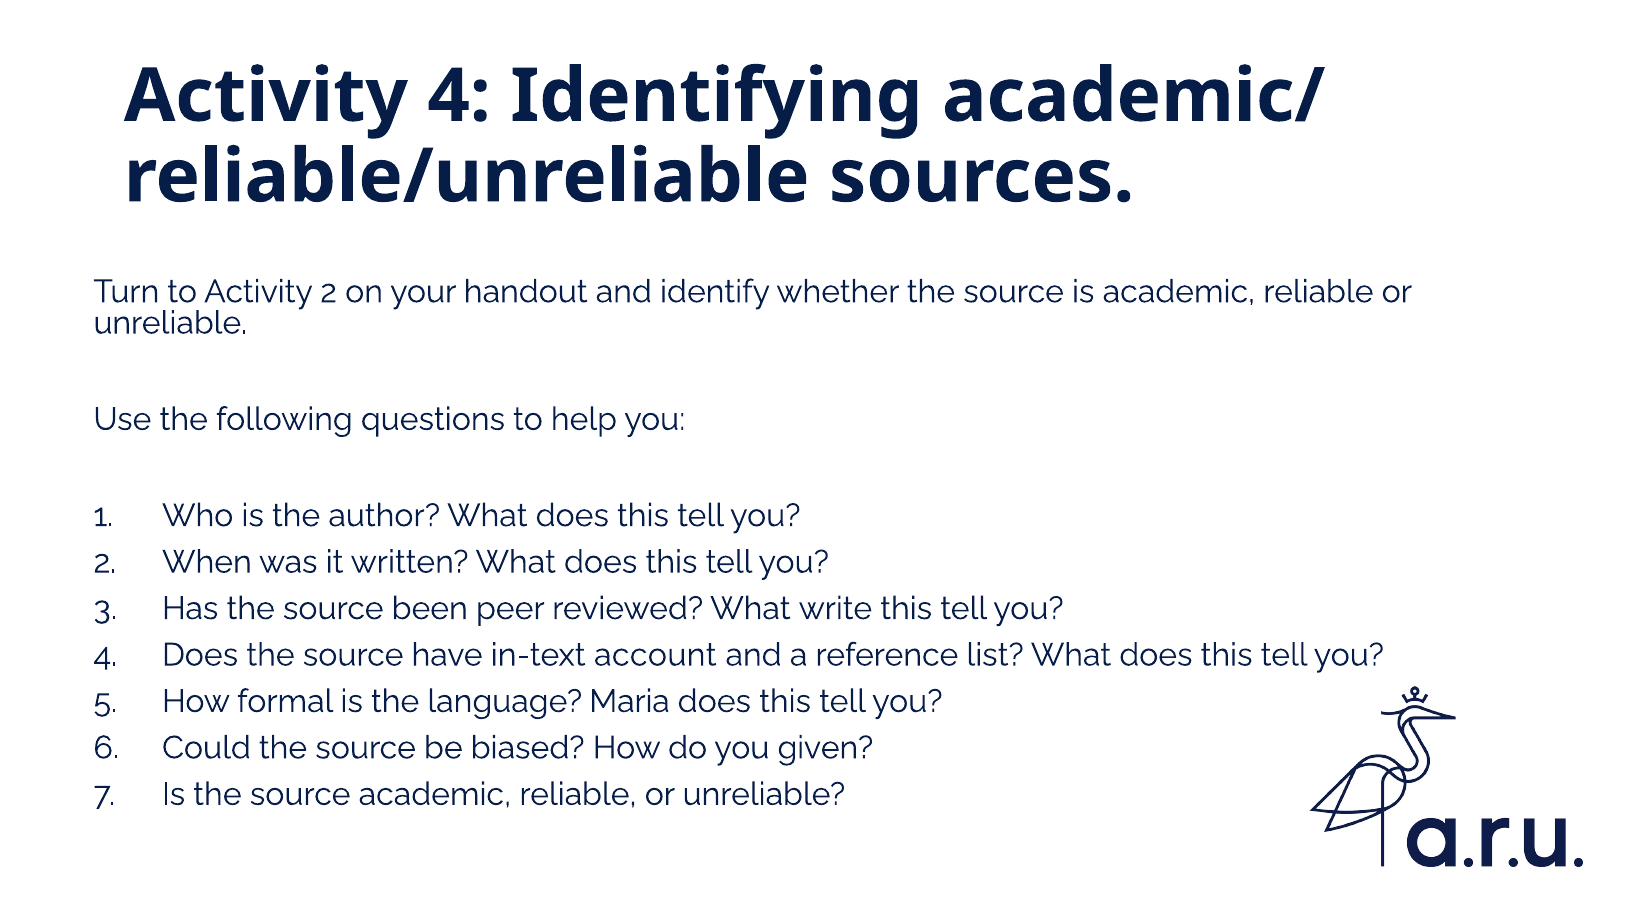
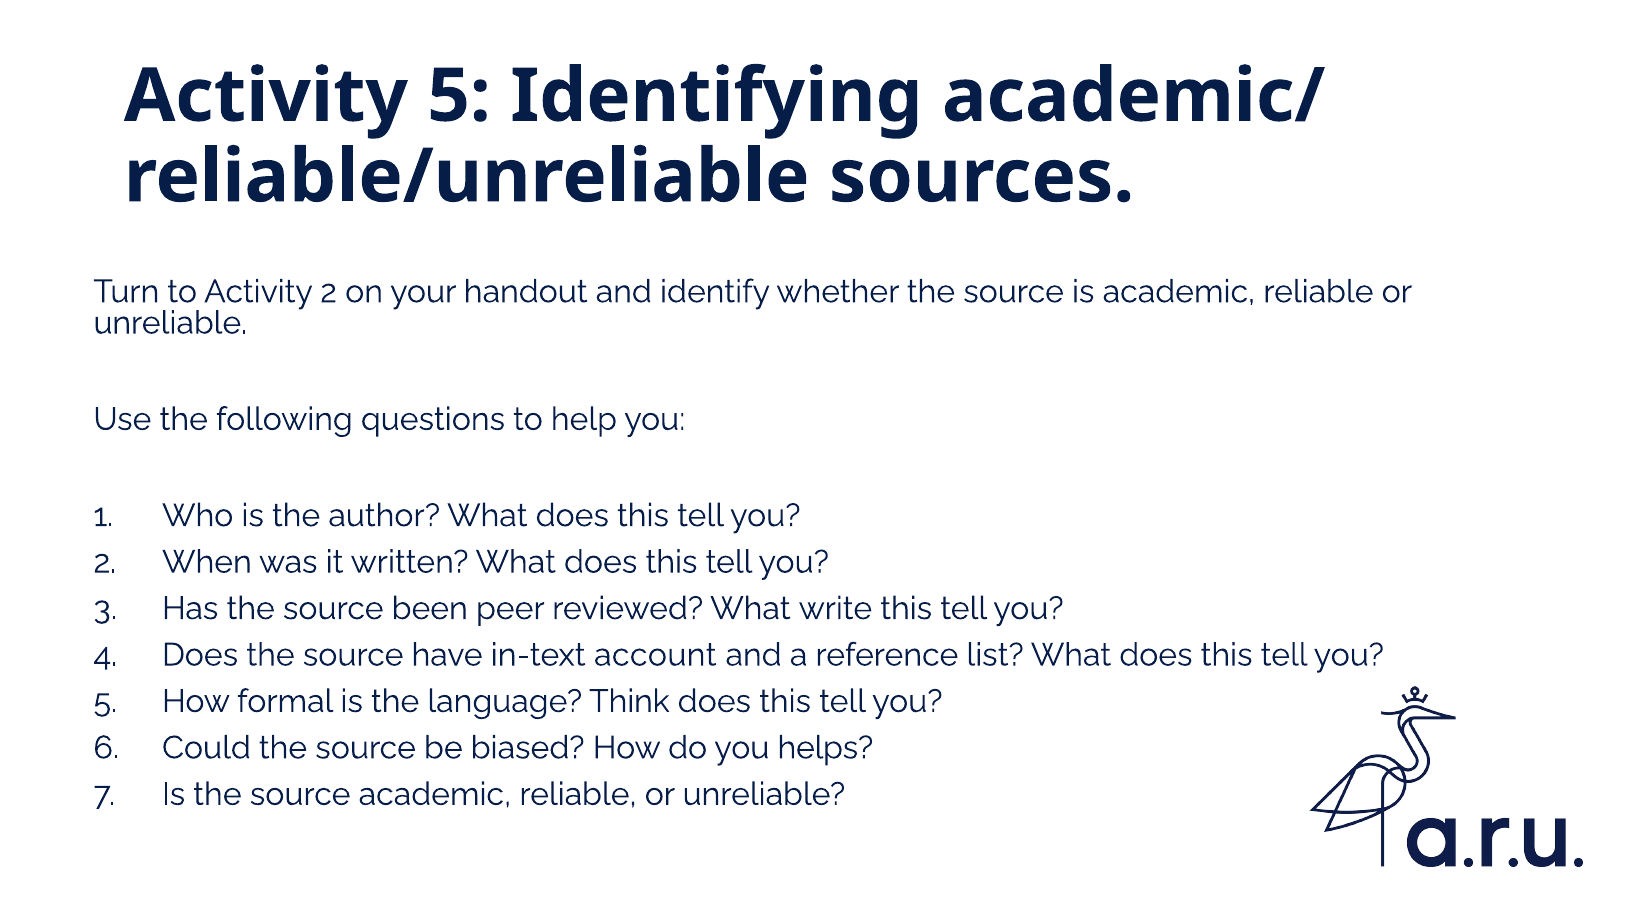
Activity 4: 4 -> 5 (459, 96)
Maria: Maria -> Think (629, 701)
given: given -> helps (825, 748)
